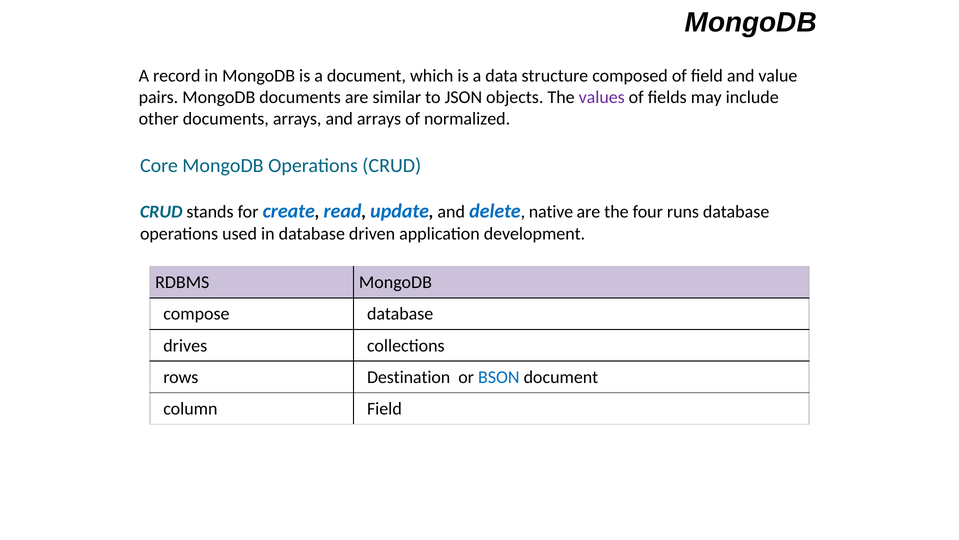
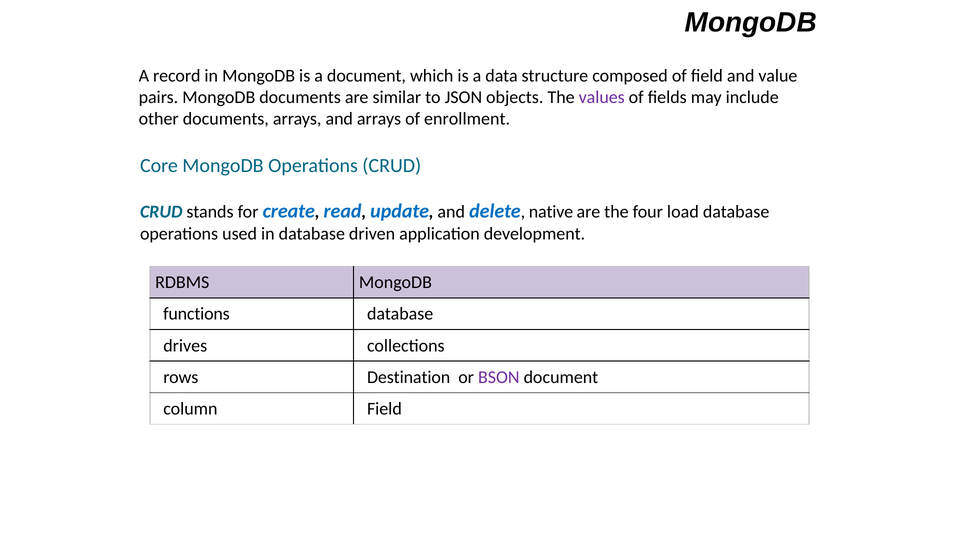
normalized: normalized -> enrollment (467, 119)
runs: runs -> load (683, 212)
compose: compose -> functions (196, 314)
BSON colour: blue -> purple (499, 377)
